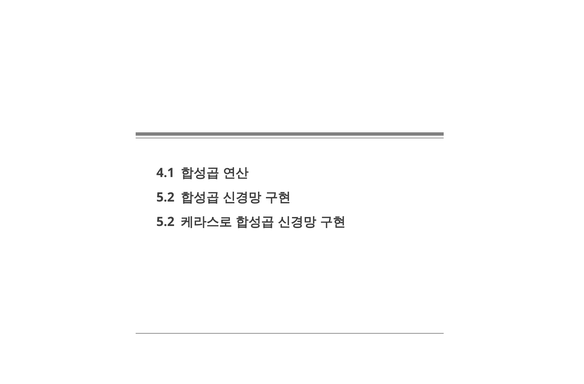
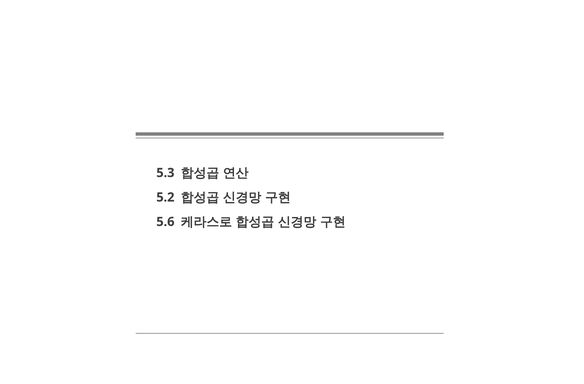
4.1: 4.1 -> 5.3 (165, 173)
5.2: 5.2 -> 5.6 (165, 222)
